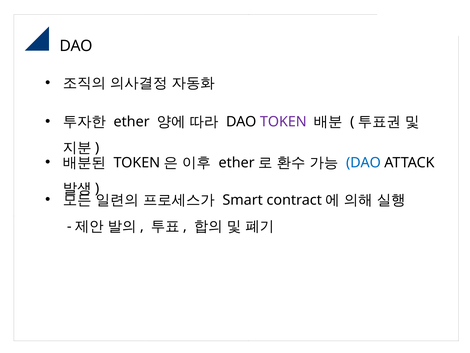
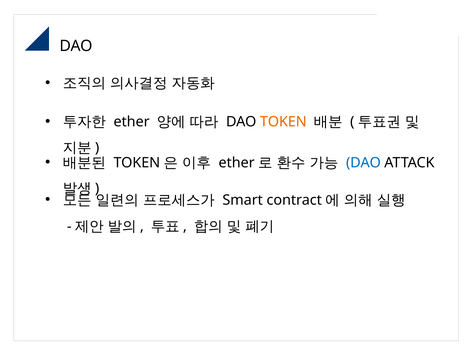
TOKEN colour: purple -> orange (283, 122)
